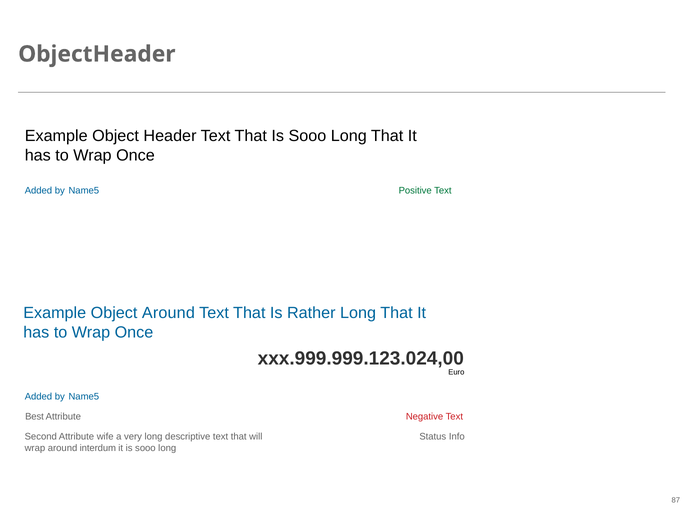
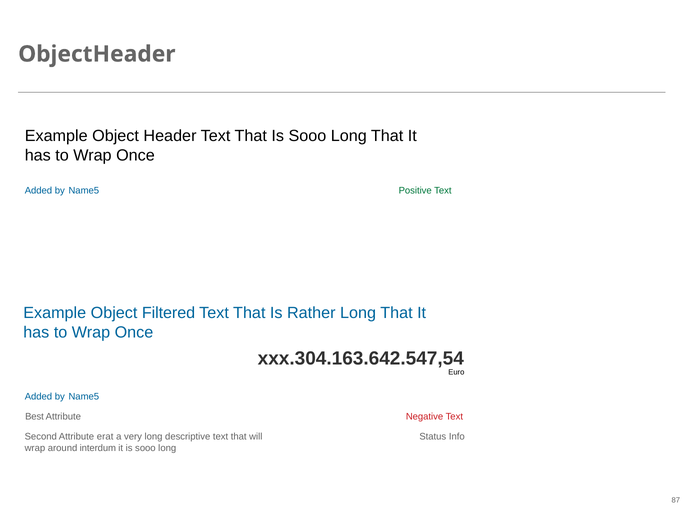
Object Around: Around -> Filtered (169, 313)
xxx.999.999.123.024,00: xxx.999.999.123.024,00 -> xxx.304.163.642.547,54 (361, 358)
wife: wife -> erat (105, 436)
